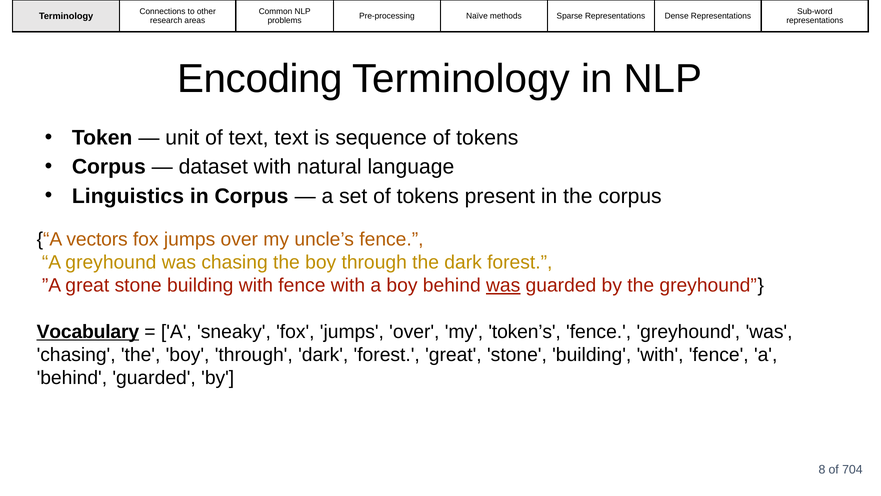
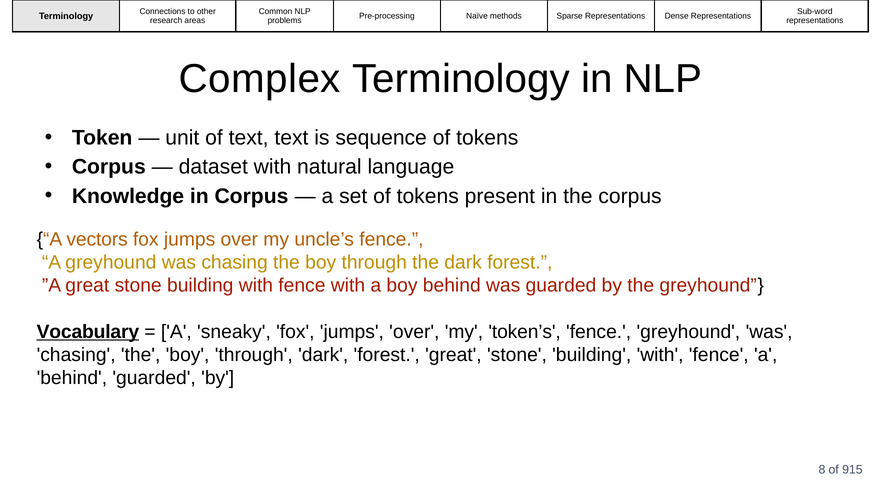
Encoding: Encoding -> Complex (260, 79)
Linguistics: Linguistics -> Knowledge (128, 196)
was underline: present -> none (503, 285)
704: 704 -> 915 (852, 469)
